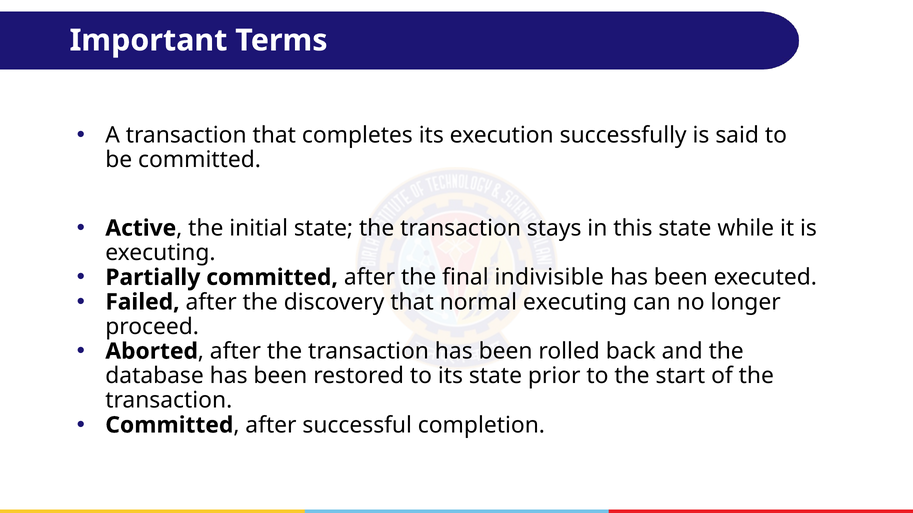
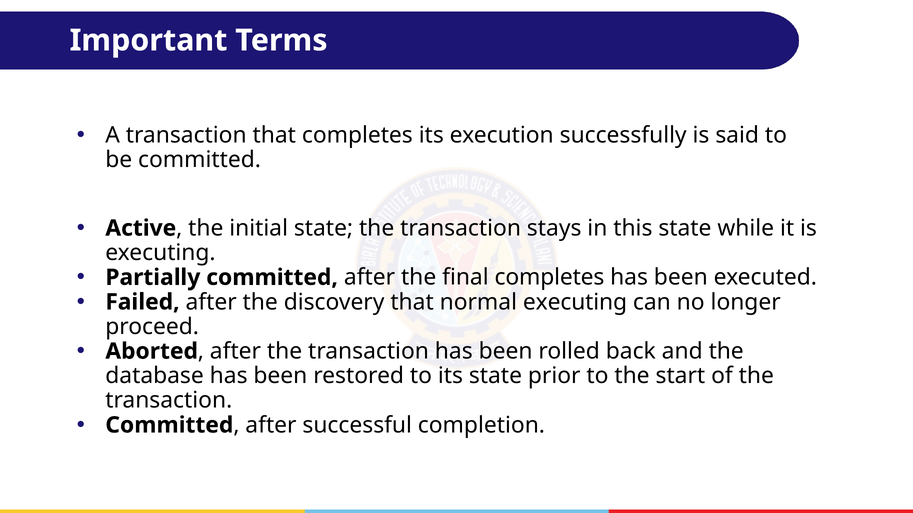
final indivisible: indivisible -> completes (549, 278)
